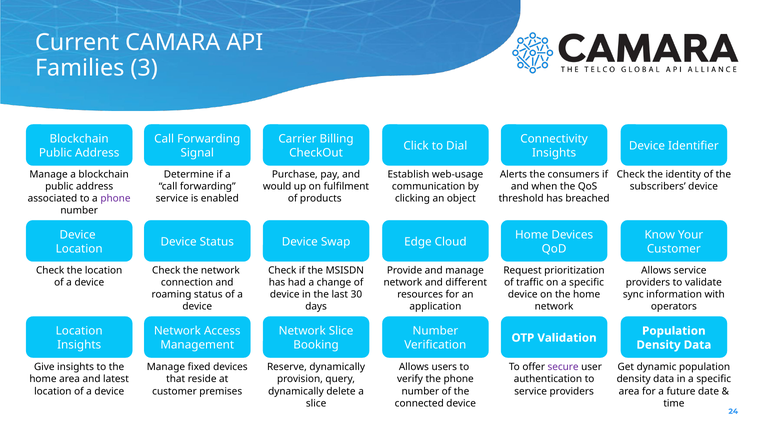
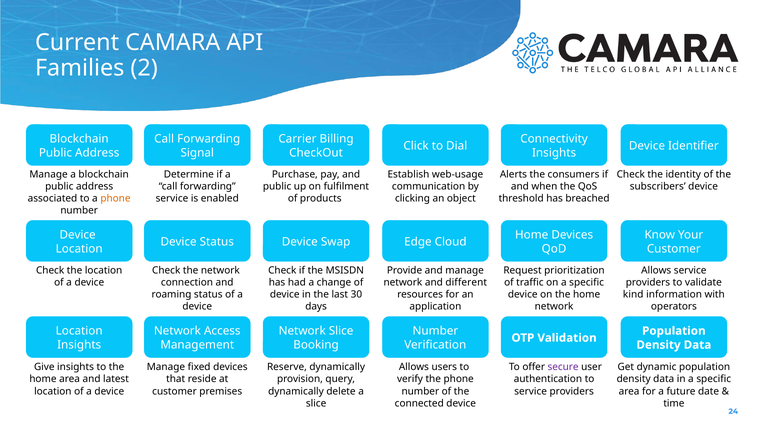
3: 3 -> 2 (144, 68)
would: would -> public (277, 186)
phone colour: purple -> orange (115, 198)
sync: sync -> kind (633, 294)
